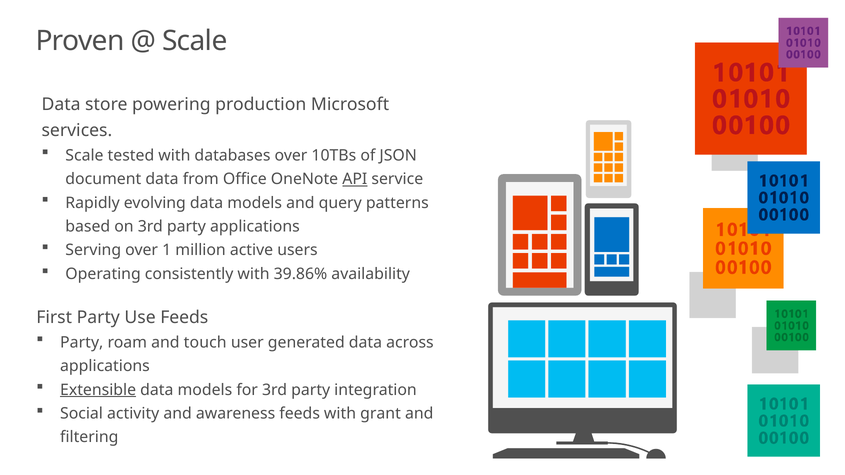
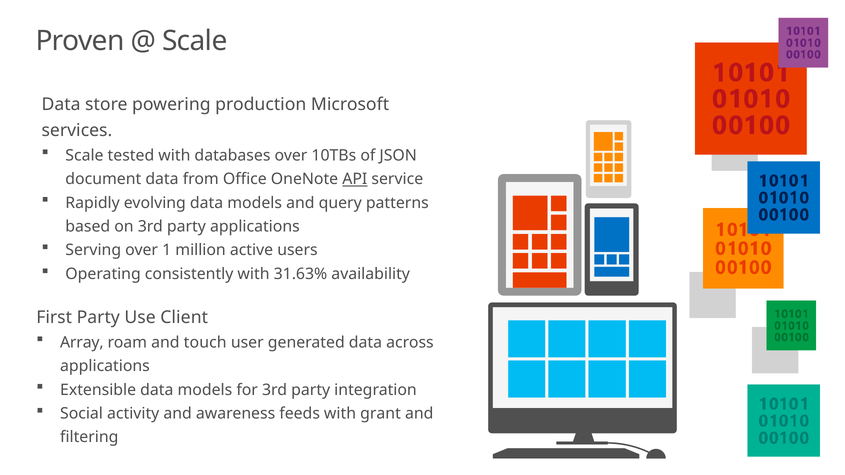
39.86%: 39.86% -> 31.63% (300, 274)
Use Feeds: Feeds -> Client (184, 318)
Party: Party -> Array (82, 343)
Extensible underline: present -> none (98, 390)
